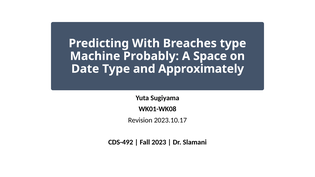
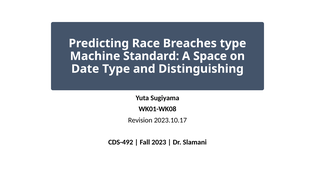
With: With -> Race (146, 43)
Probably: Probably -> Standard (151, 56)
Approximately: Approximately -> Distinguishing (201, 69)
